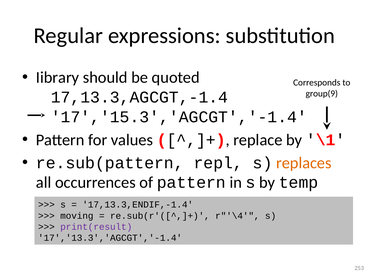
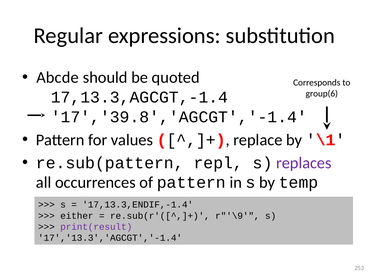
Iibrary: Iibrary -> Abcde (57, 77)
group(9: group(9 -> group(6 (322, 94)
17','15.3','AGCGT','-1.4: 17','15.3','AGCGT','-1.4 -> 17','39.8','AGCGT','-1.4 (179, 117)
replaces colour: orange -> purple (304, 163)
moving: moving -> either (77, 216)
r"'\4: r"'\4 -> r"'\9 (237, 216)
